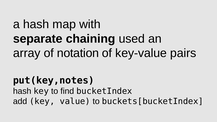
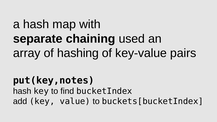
notation: notation -> hashing (78, 53)
